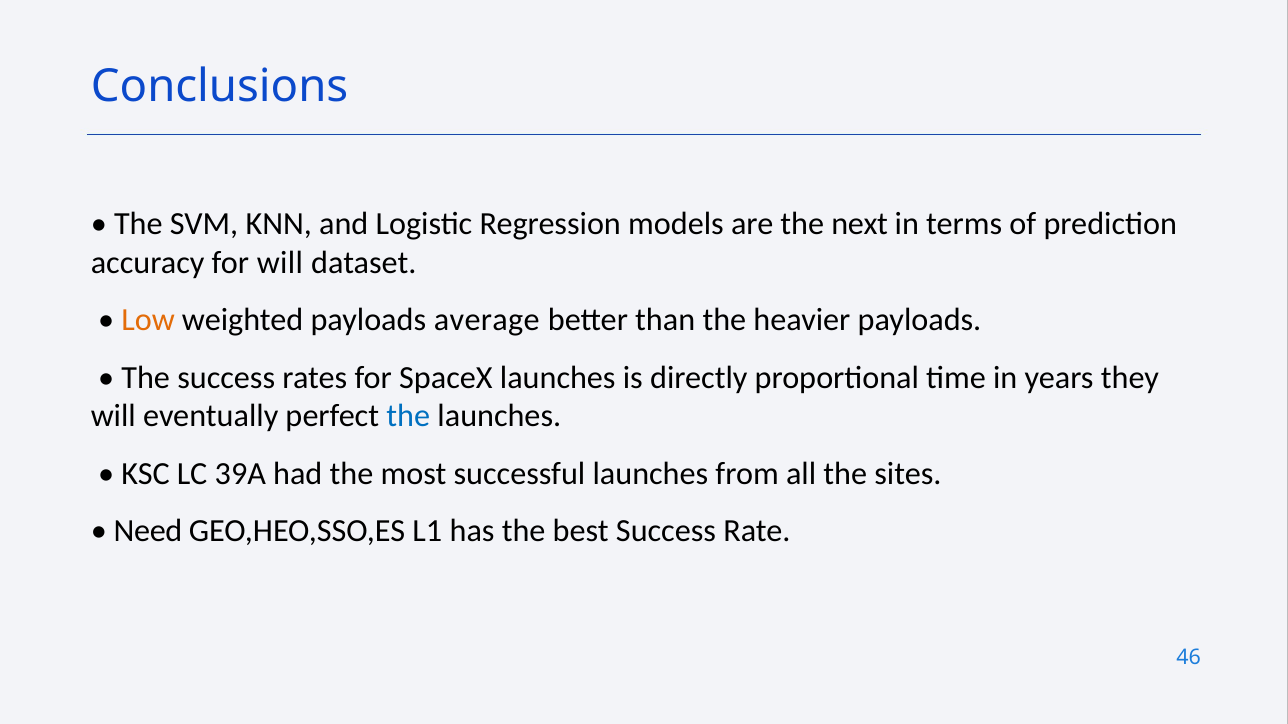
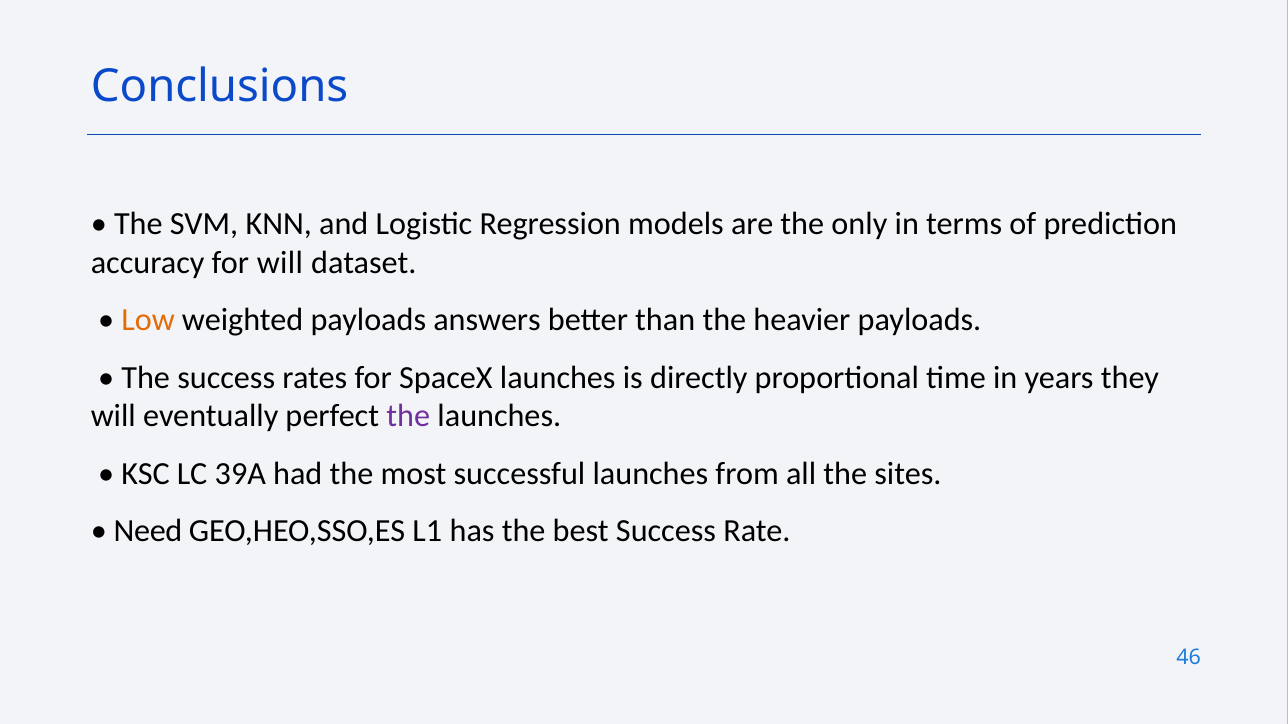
next: next -> only (859, 224)
average: average -> answers (487, 320)
the colour: blue -> purple (408, 417)
